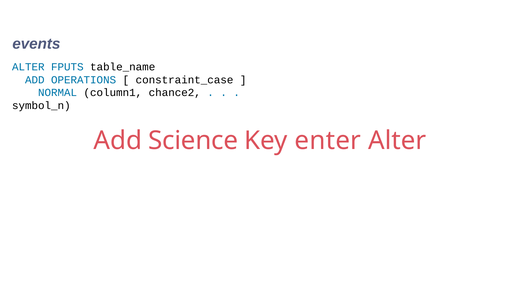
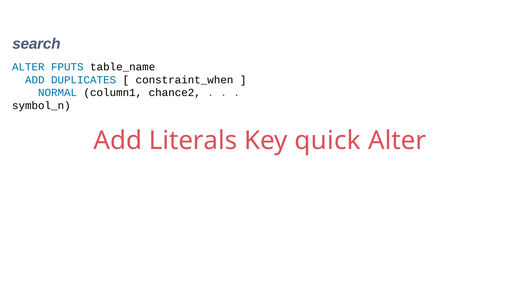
events: events -> search (36, 44)
OPERATIONS: OPERATIONS -> DUPLICATES (84, 80)
constraint_case: constraint_case -> constraint_when (185, 80)
Science: Science -> Literals (193, 141)
enter: enter -> quick (328, 141)
